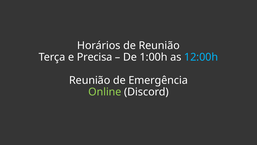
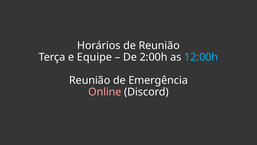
Precisa: Precisa -> Equipe (94, 57)
1:00h: 1:00h -> 2:00h (154, 57)
Online colour: light green -> pink (105, 92)
